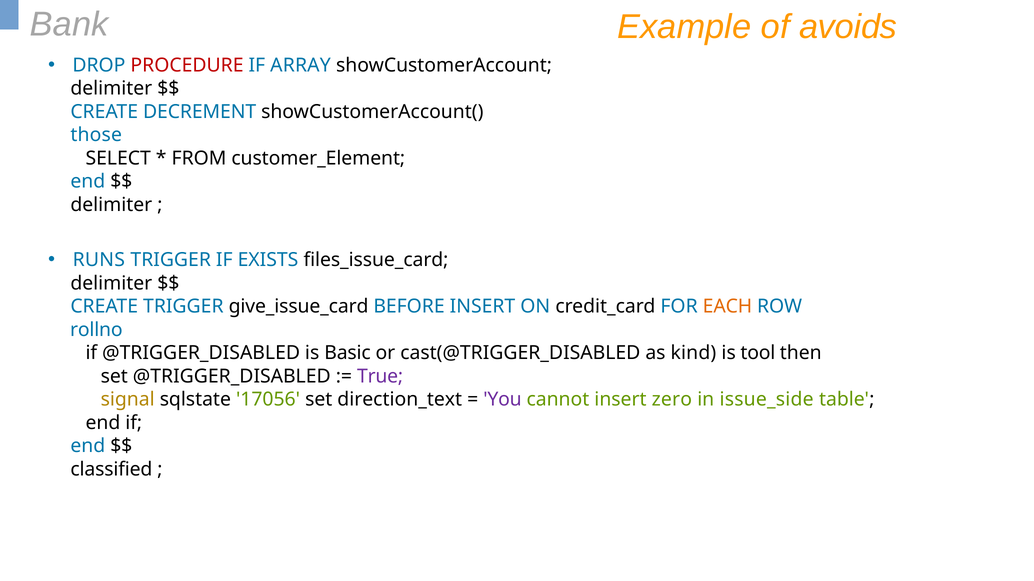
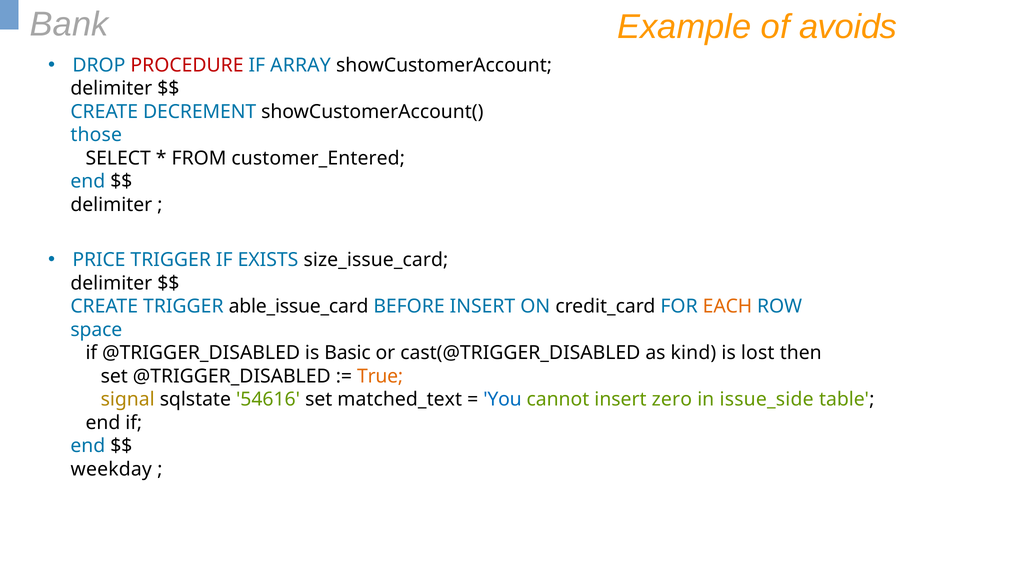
customer_Element: customer_Element -> customer_Entered (318, 158)
RUNS: RUNS -> PRICE (99, 260)
files_issue_card: files_issue_card -> size_issue_card (376, 260)
give_issue_card: give_issue_card -> able_issue_card (299, 307)
rollno: rollno -> space (96, 330)
tool: tool -> lost (758, 353)
True colour: purple -> orange (380, 377)
17056: 17056 -> 54616 (268, 400)
direction_text: direction_text -> matched_text (400, 400)
You colour: purple -> blue (502, 400)
classified: classified -> weekday (111, 470)
